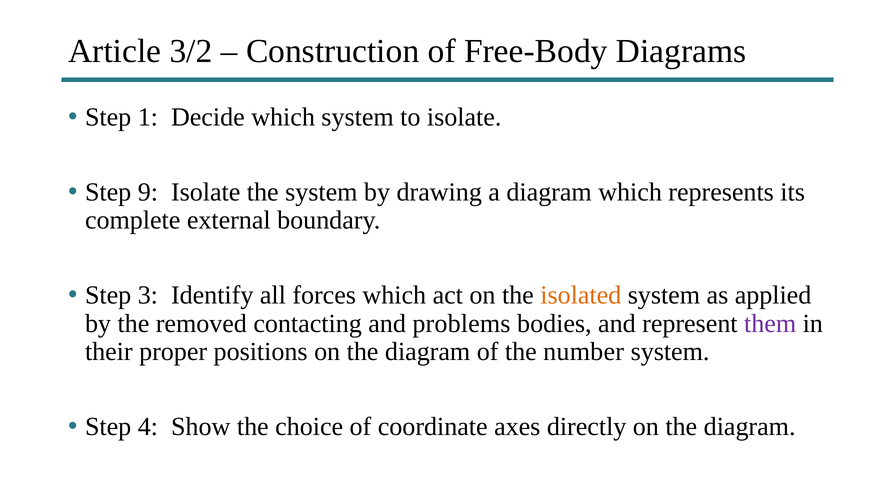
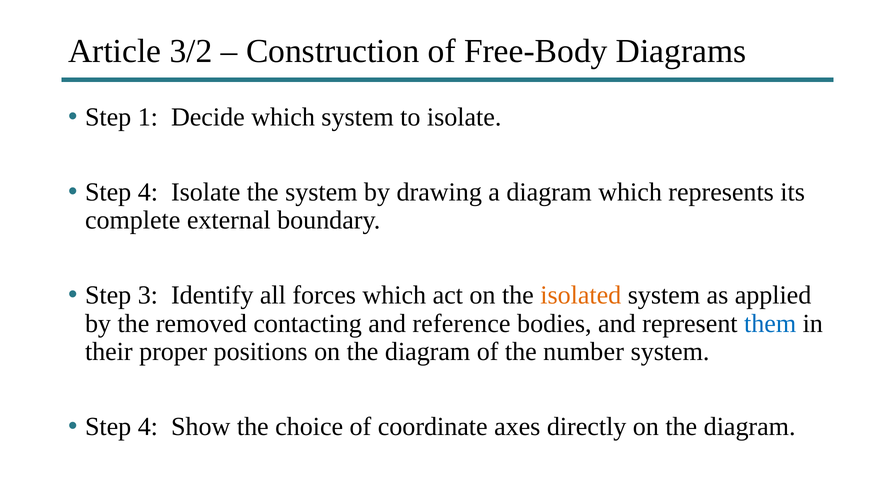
9: 9 -> 4 (148, 192)
problems: problems -> reference (461, 324)
them colour: purple -> blue (770, 324)
